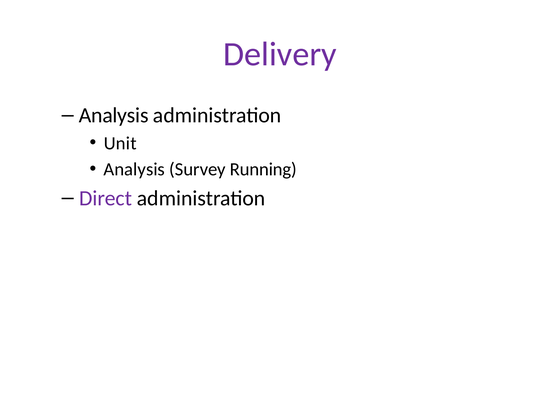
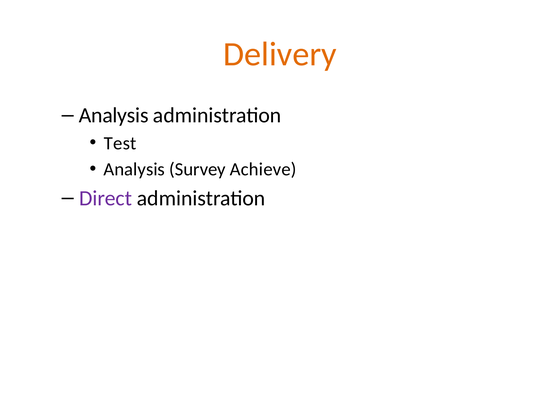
Delivery colour: purple -> orange (280, 54)
Unit: Unit -> Test (120, 143)
Running: Running -> Achieve (263, 169)
